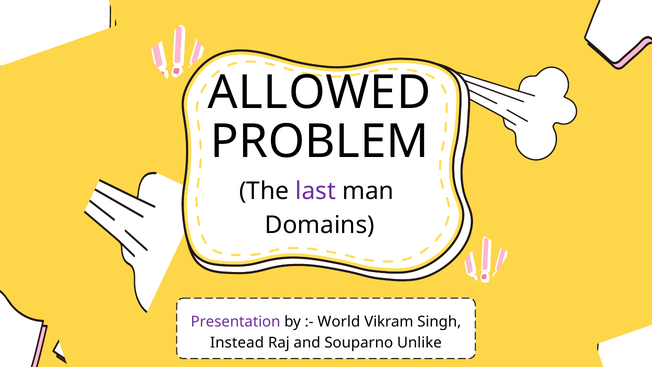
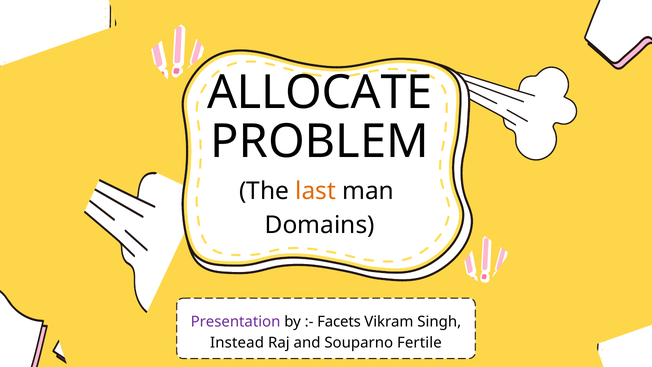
ALLOWED: ALLOWED -> ALLOCATE (320, 93)
last colour: purple -> orange (316, 191)
World: World -> Facets (339, 322)
Unlike: Unlike -> Fertile (419, 342)
